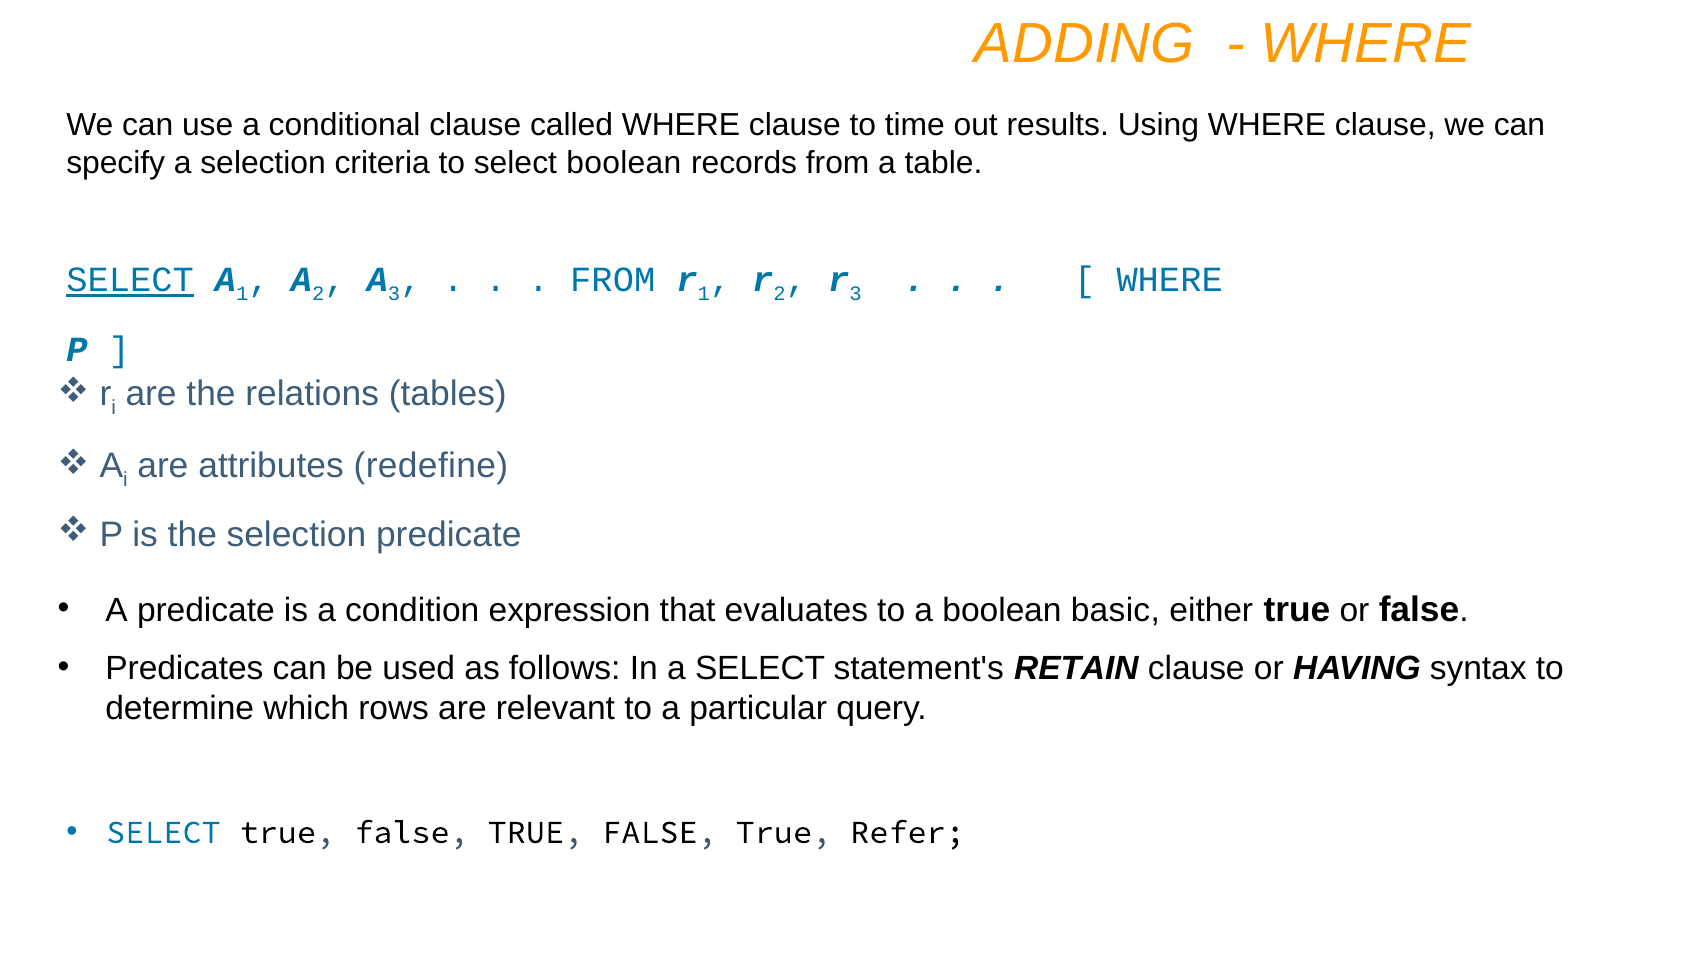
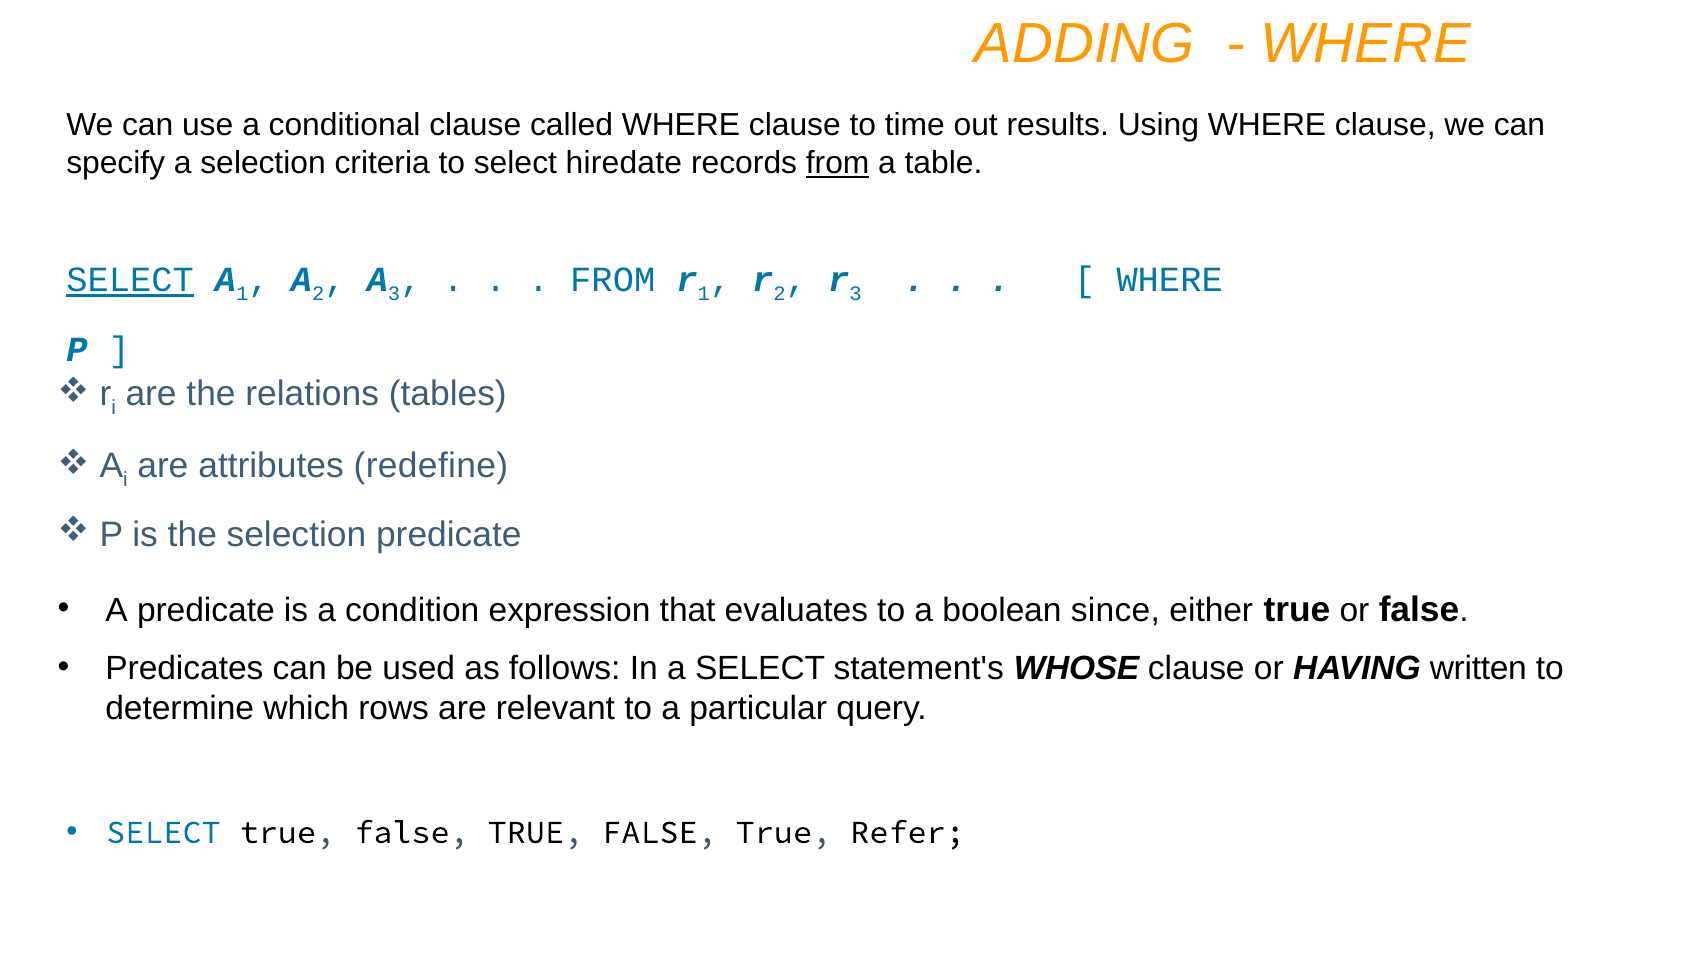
select boolean: boolean -> hiredate (624, 163)
from underline: none -> present (838, 163)
basic: basic -> since (1115, 610)
RETAIN: RETAIN -> WHOSE (1076, 668)
syntax: syntax -> written (1478, 668)
